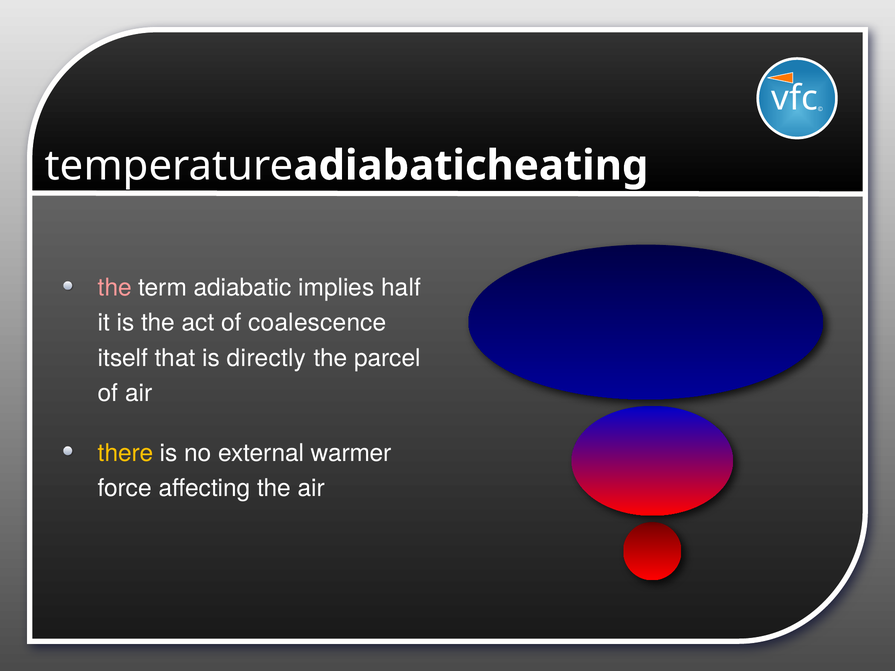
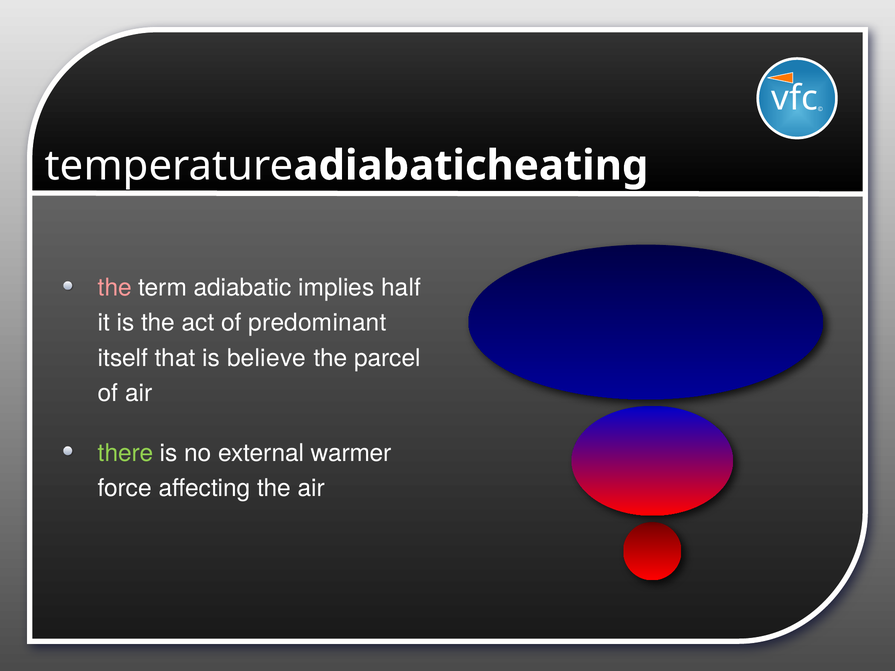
coalescence: coalescence -> predominant (317, 323)
directly: directly -> believe (267, 358)
there colour: yellow -> light green (126, 453)
